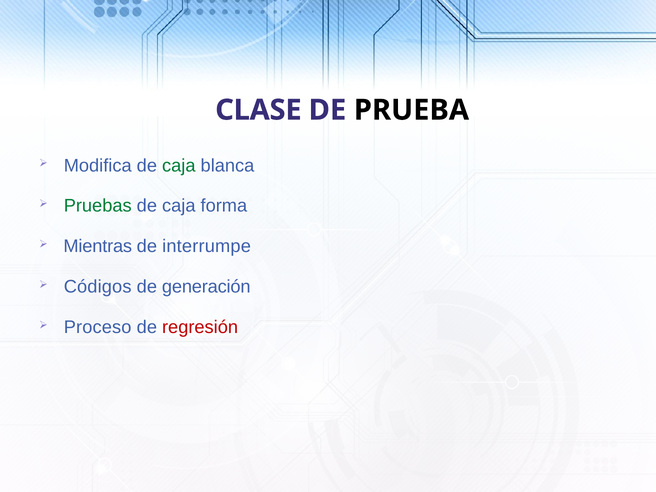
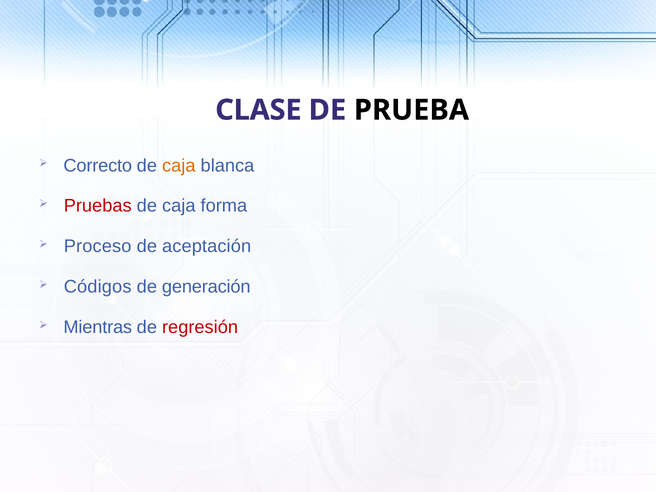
Modifica: Modifica -> Correcto (98, 165)
caja colour: green -> orange (179, 165)
Pruebas colour: green -> red (98, 206)
Mientras: Mientras -> Proceso (98, 246)
interrumpe: interrumpe -> aceptación (207, 246)
Proceso: Proceso -> Mientras (98, 327)
